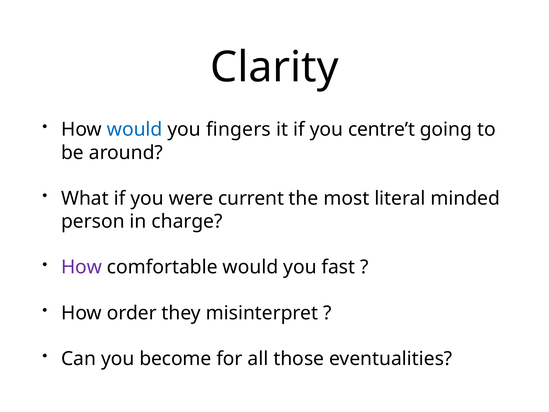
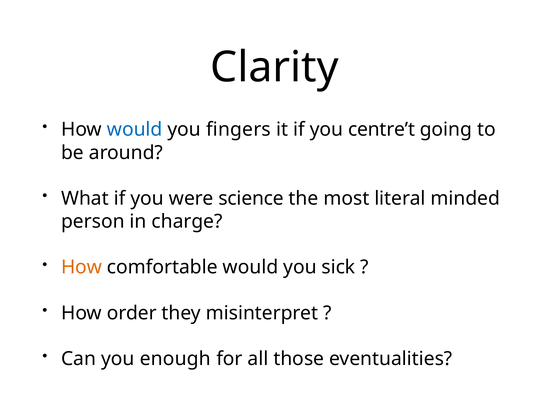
current: current -> science (251, 198)
How colour: purple -> orange (82, 267)
fast: fast -> sick (338, 267)
become: become -> enough (175, 358)
